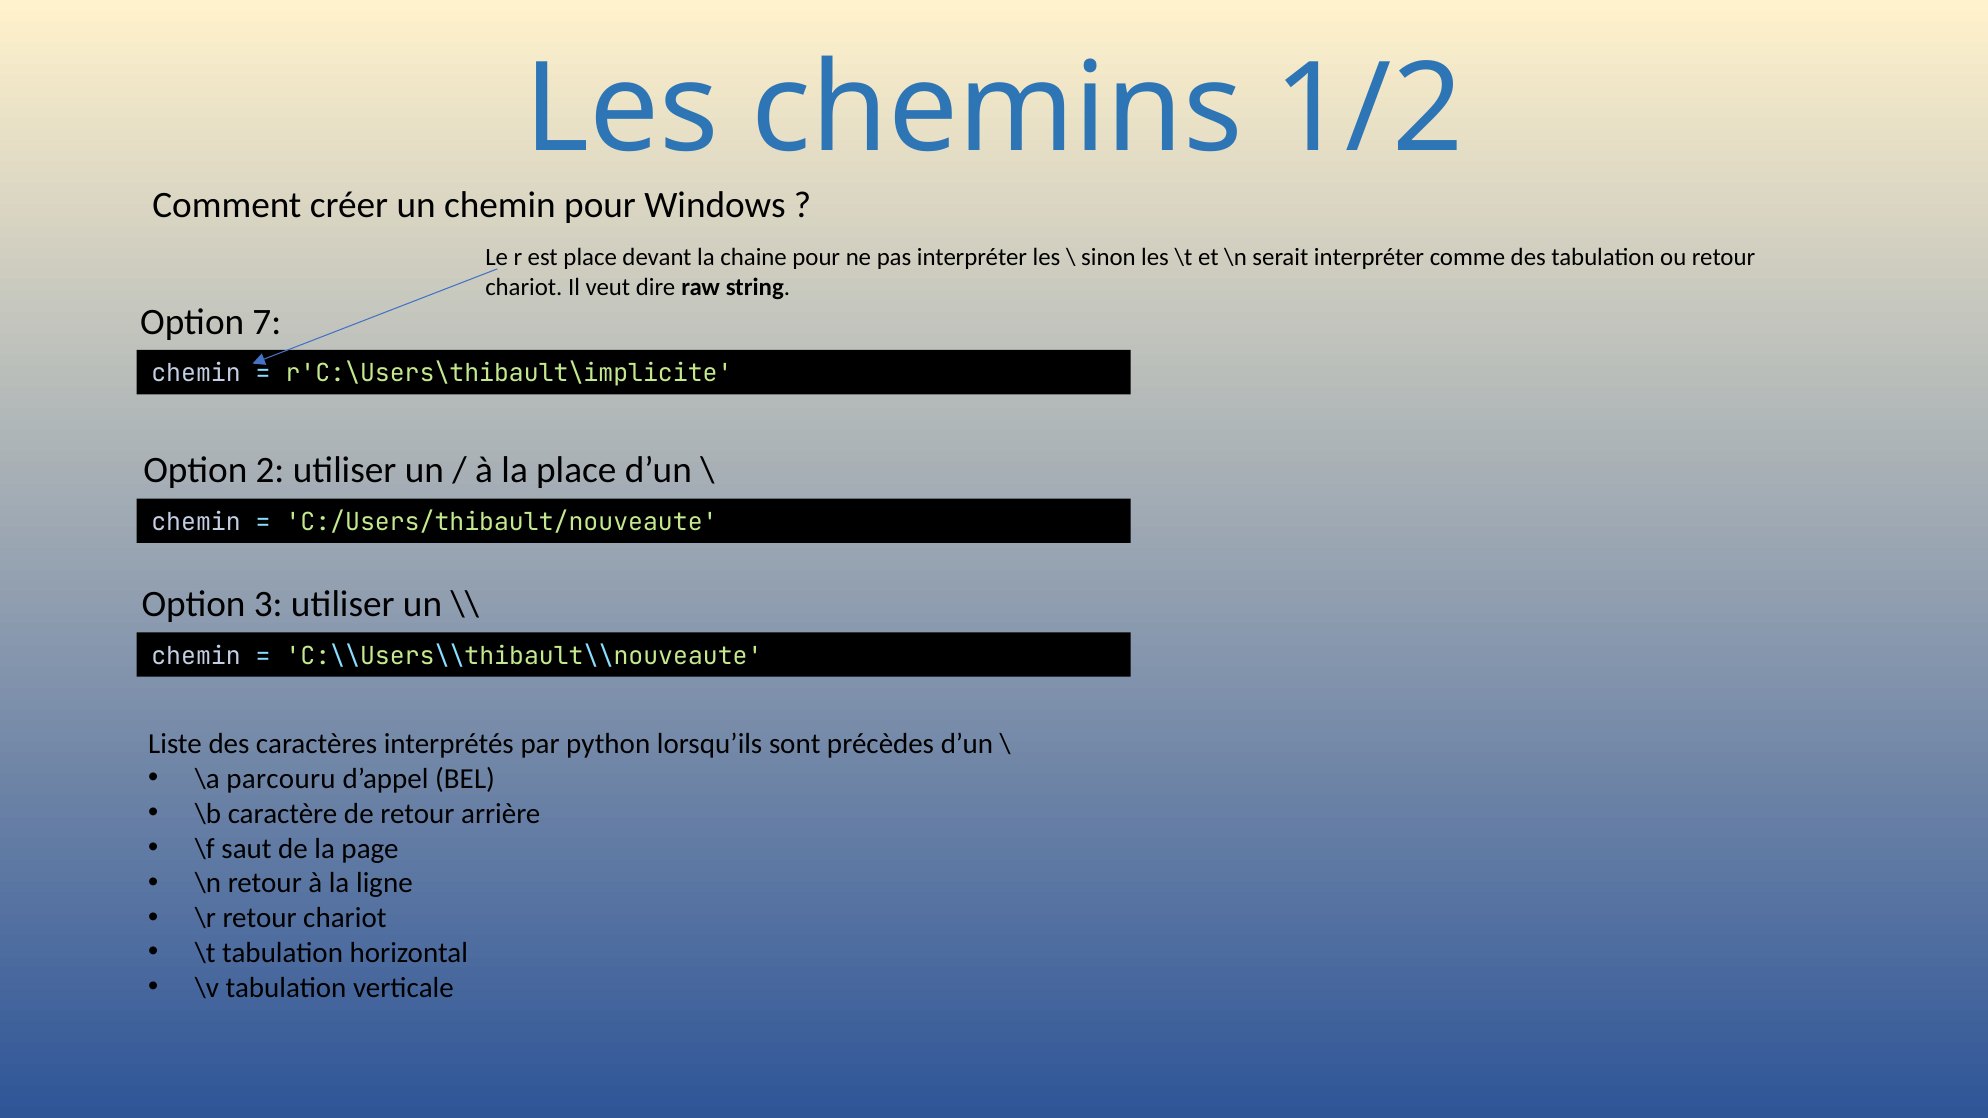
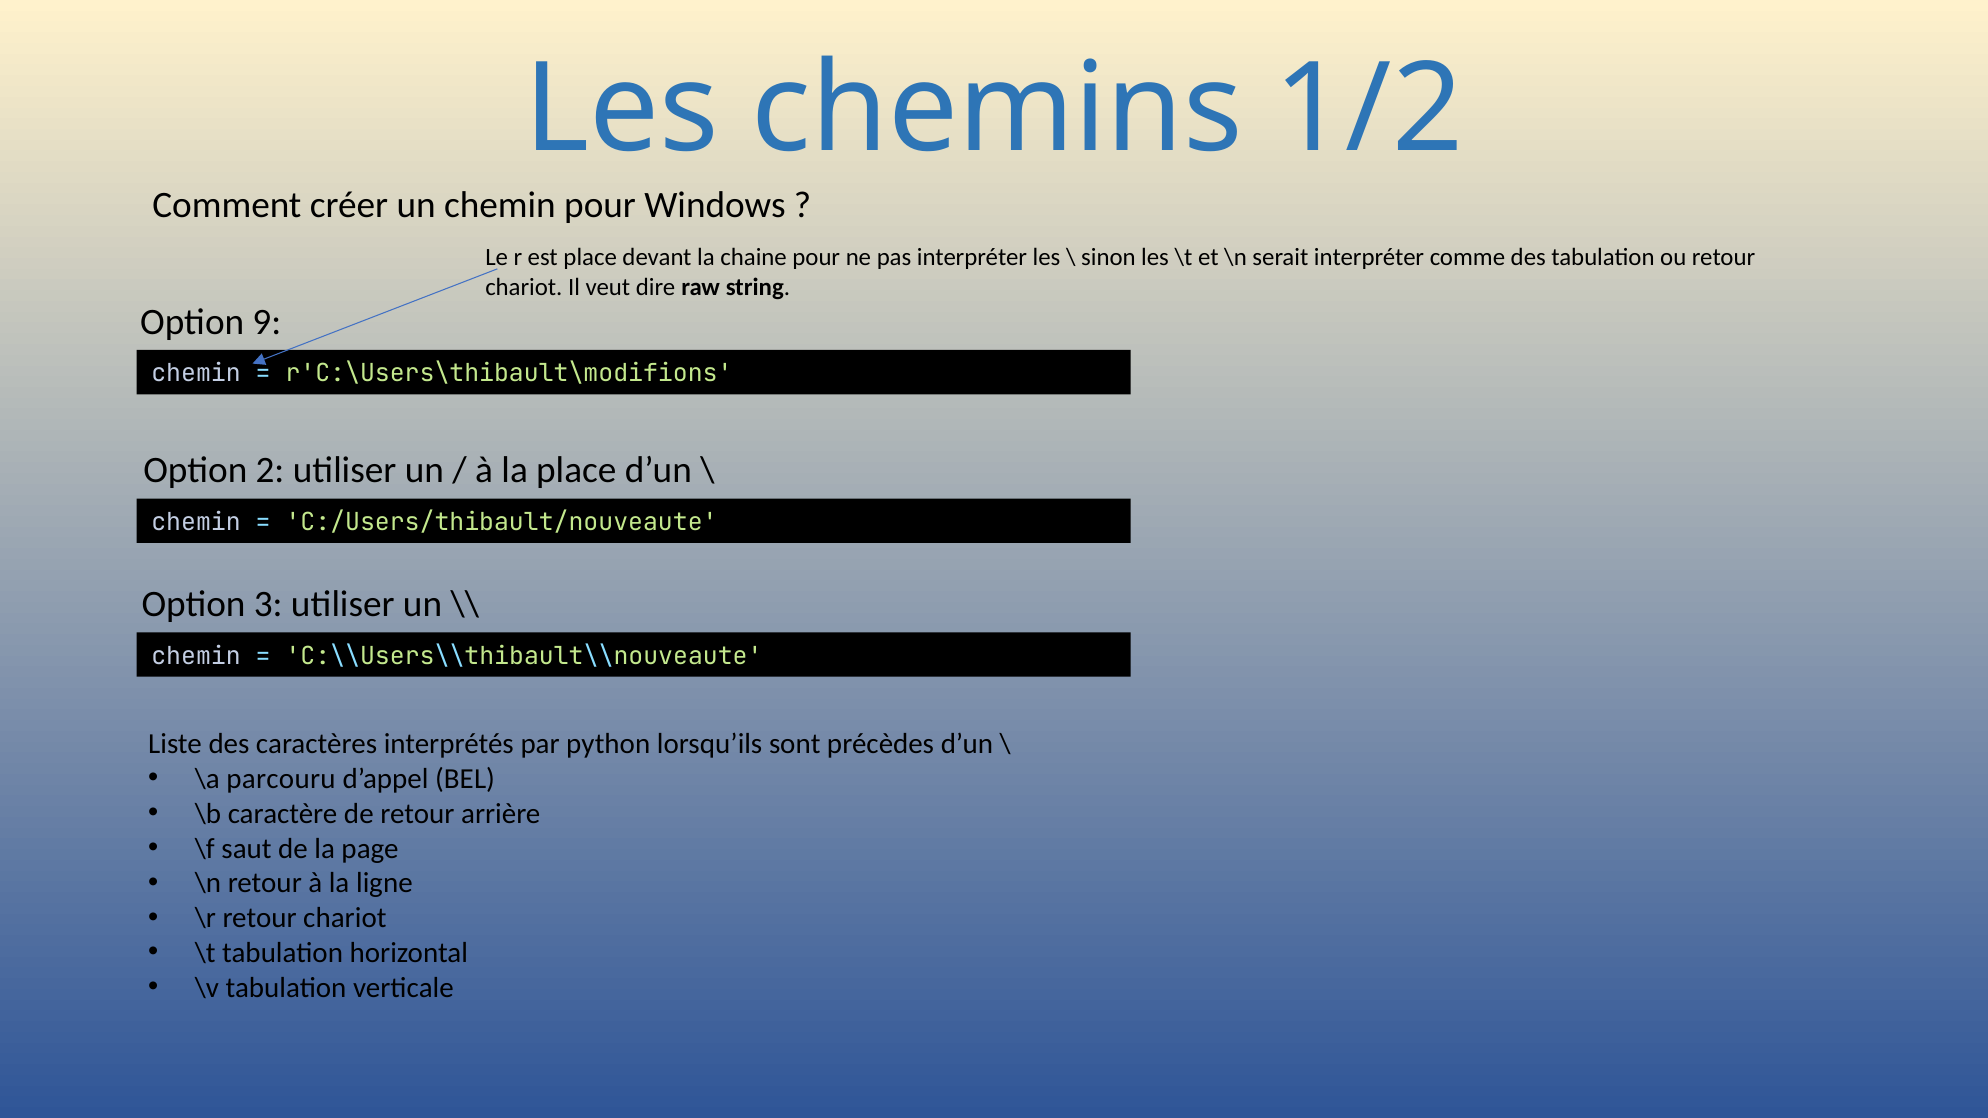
7: 7 -> 9 (267, 322)
r'C:\Users\thibault\implicite: r'C:\Users\thibault\implicite -> r'C:\Users\thibault\modifions (509, 374)
